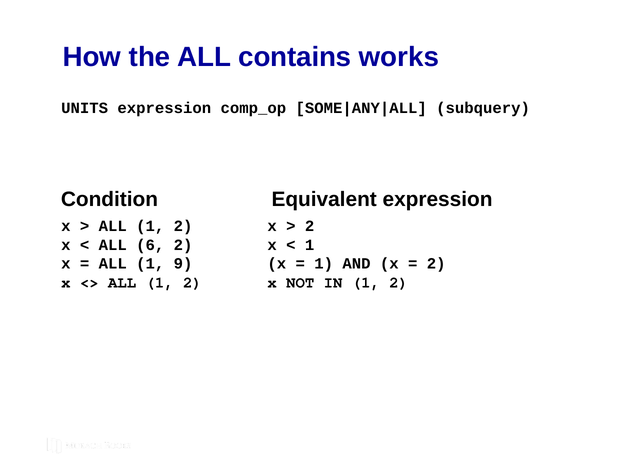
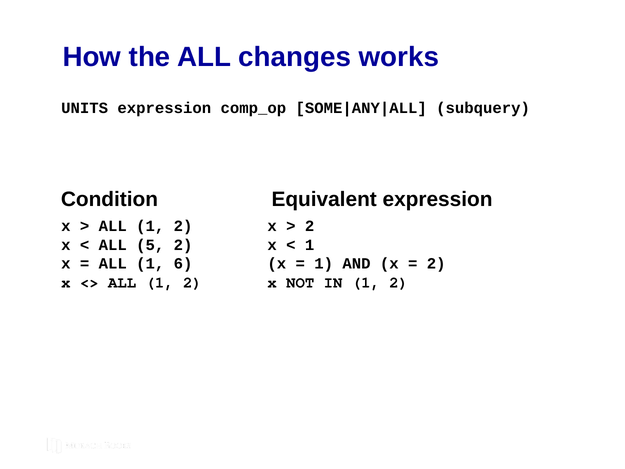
contains: contains -> changes (295, 57)
6: 6 -> 5 (150, 245)
9: 9 -> 6 (183, 264)
